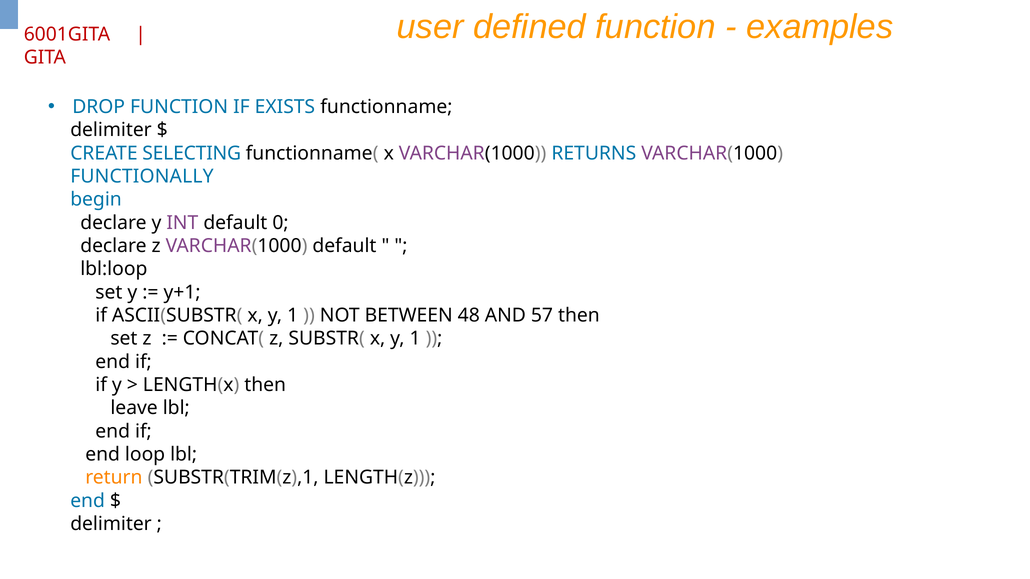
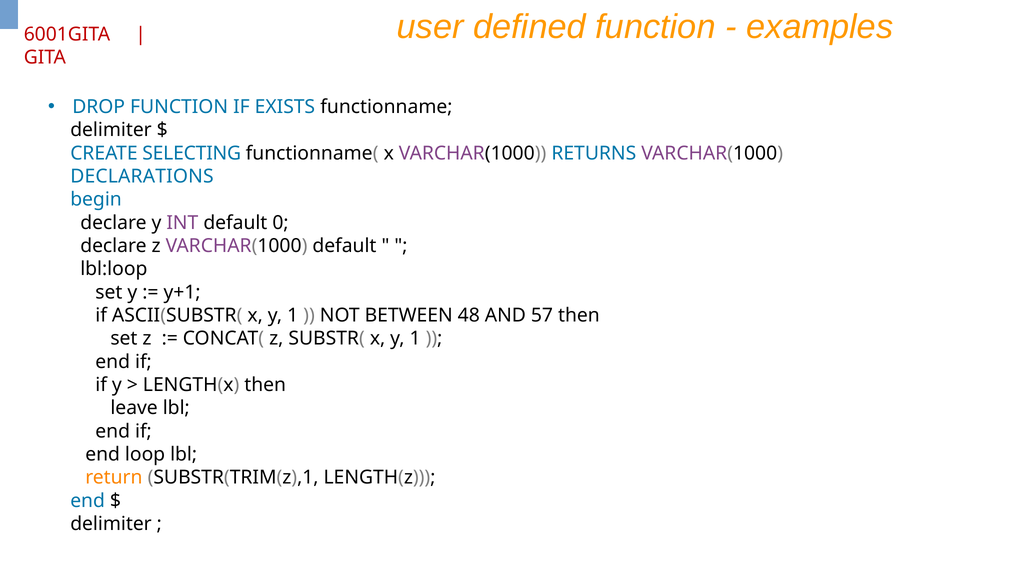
FUNCTIONALLY: FUNCTIONALLY -> DECLARATIONS (142, 177)
